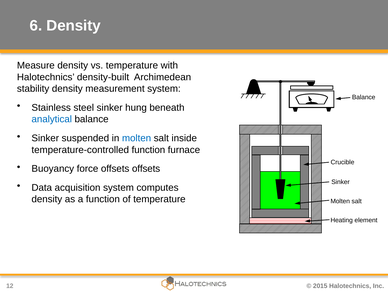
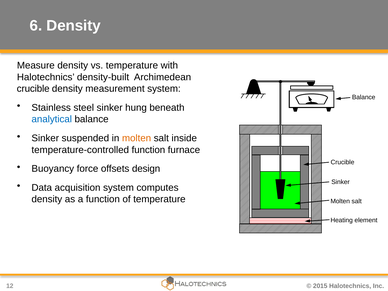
stability: stability -> crucible (33, 89)
molten colour: blue -> orange (137, 138)
offsets offsets: offsets -> design (146, 169)
